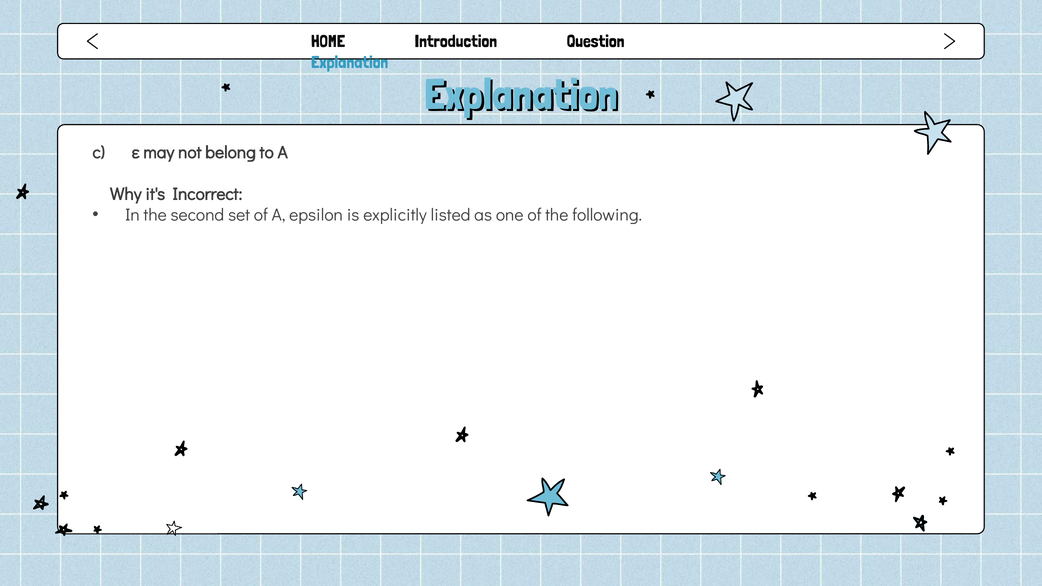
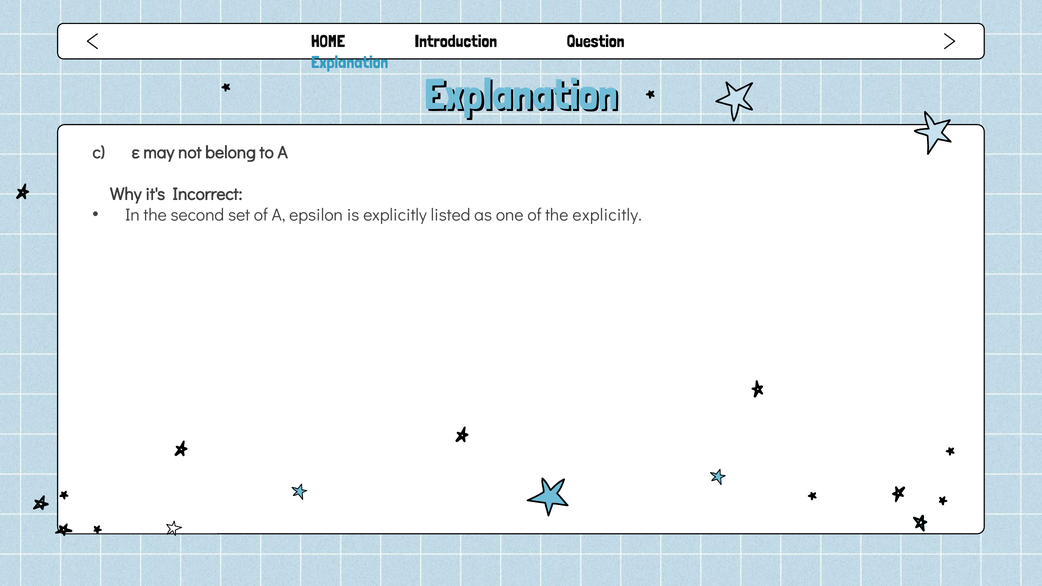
the following: following -> explicitly (607, 215)
